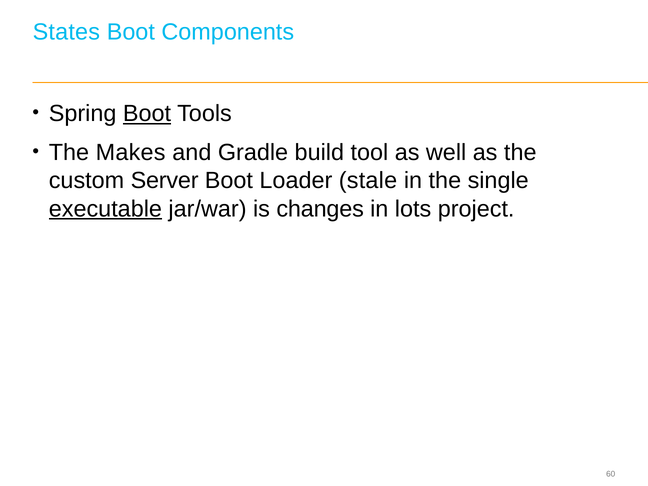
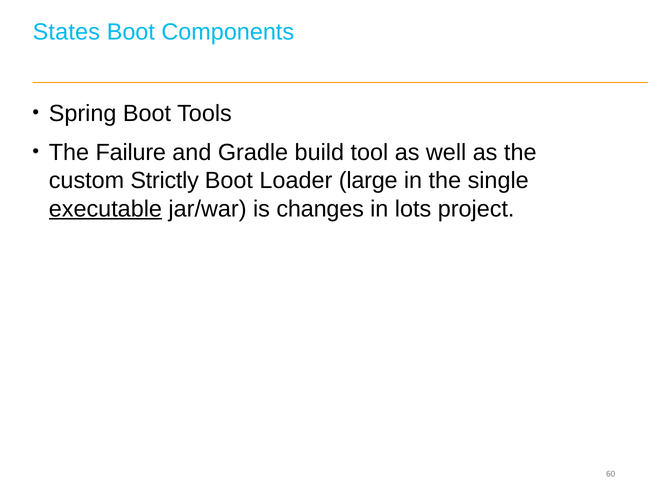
Boot underline: present -> none (147, 114)
Makes: Makes -> Failure (131, 153)
Server: Server -> Strictly (165, 181)
stale: stale -> large (368, 181)
